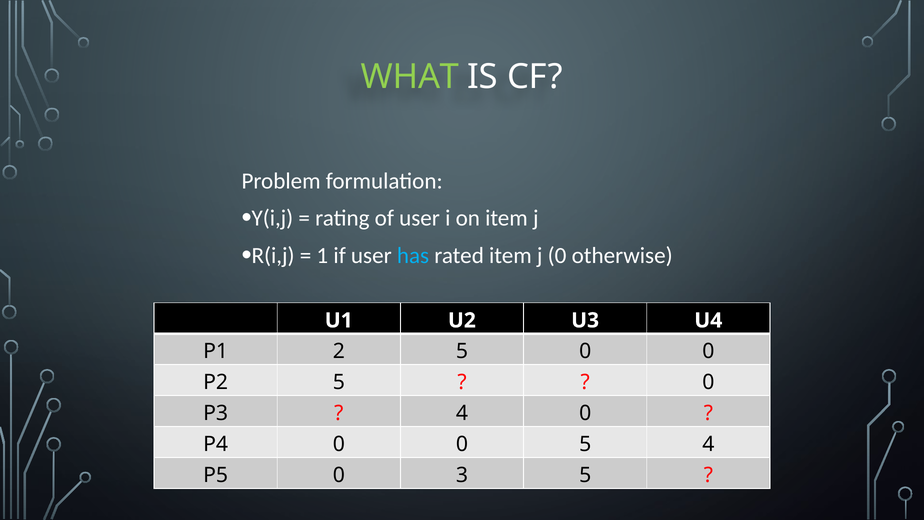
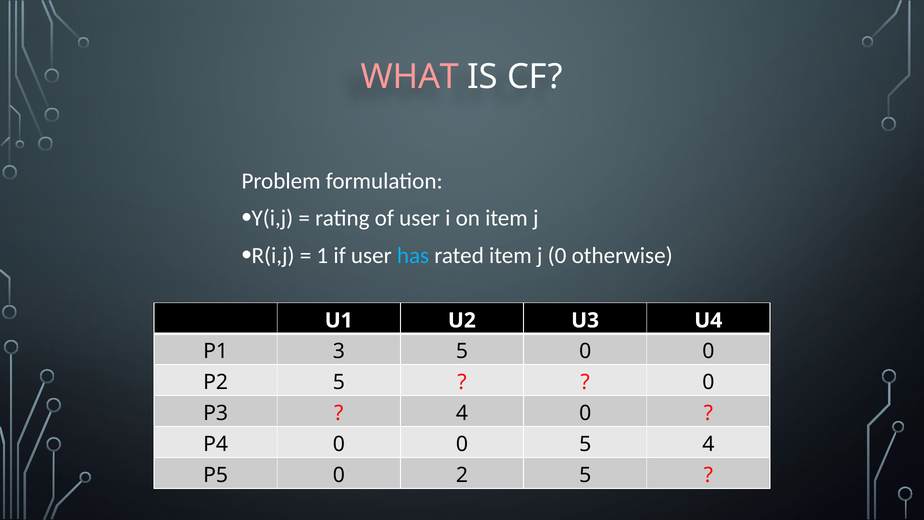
WHAT colour: light green -> pink (410, 77)
2: 2 -> 3 (339, 351)
3: 3 -> 2 (462, 475)
